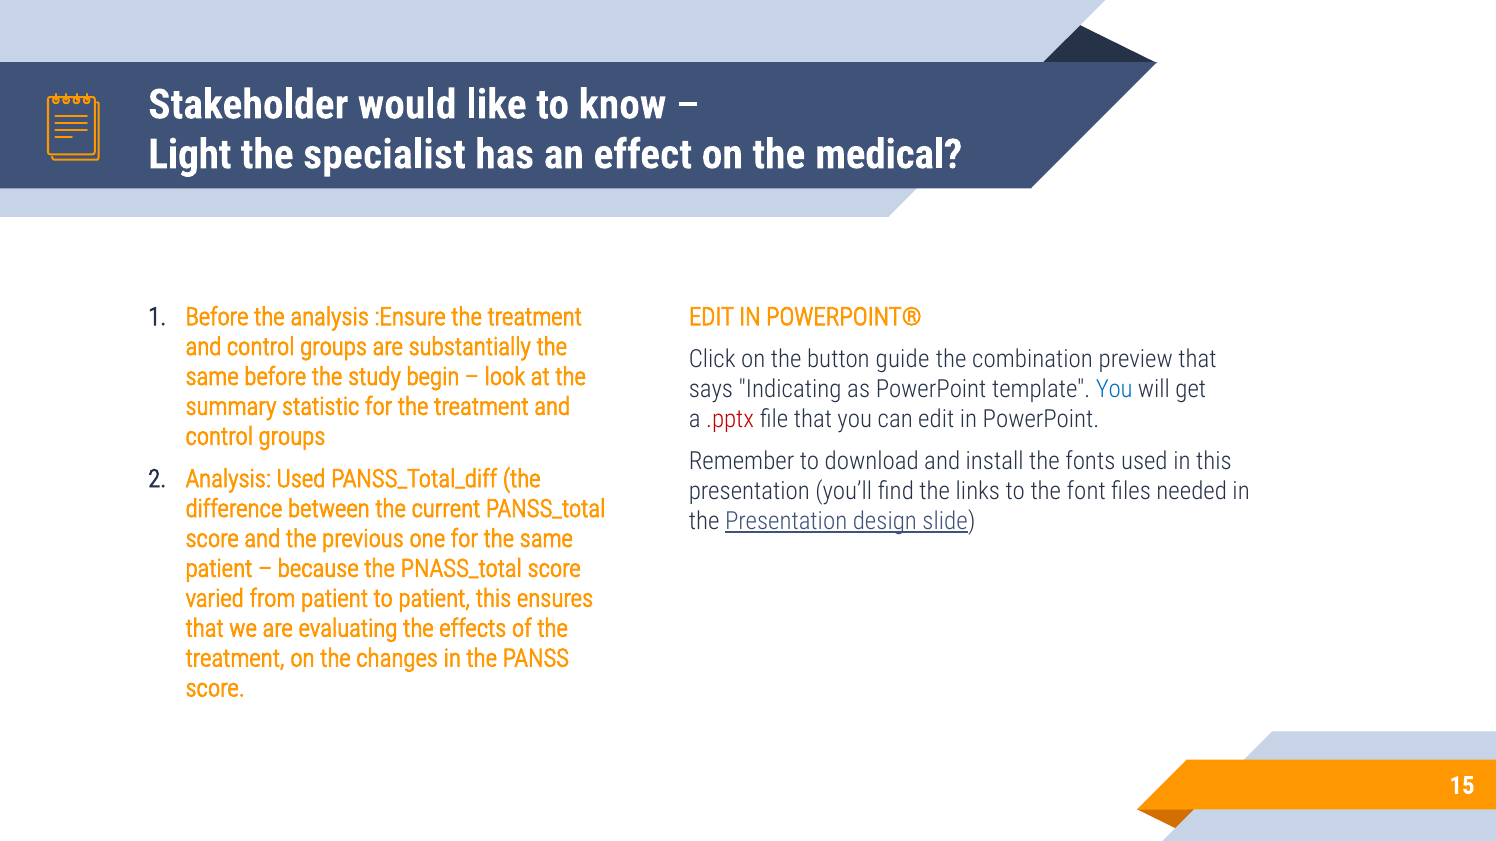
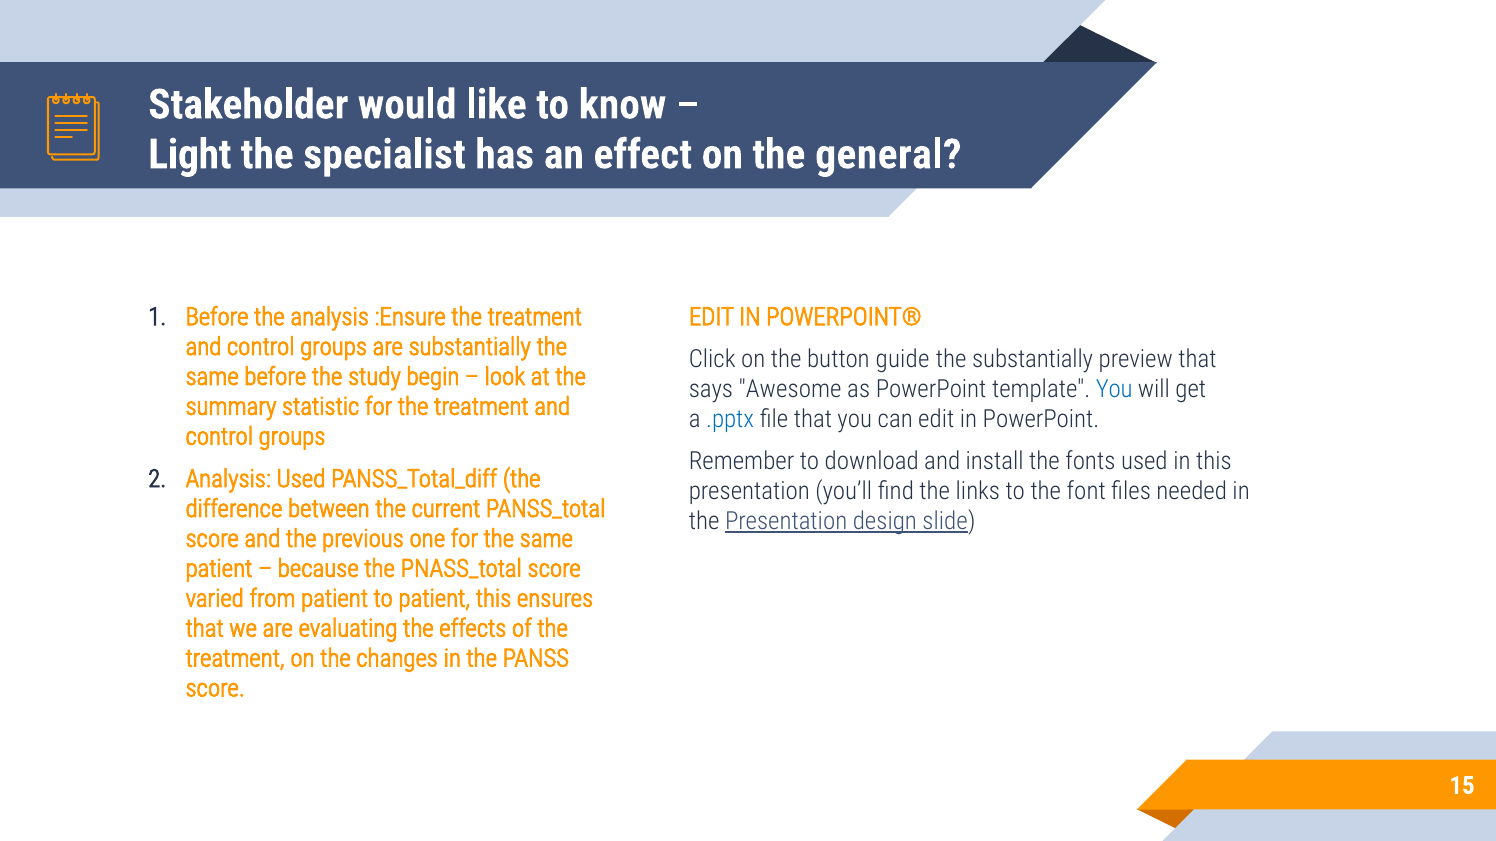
medical: medical -> general (888, 155)
the combination: combination -> substantially (1033, 359)
Indicating: Indicating -> Awesome (790, 389)
.pptx colour: red -> blue (730, 419)
